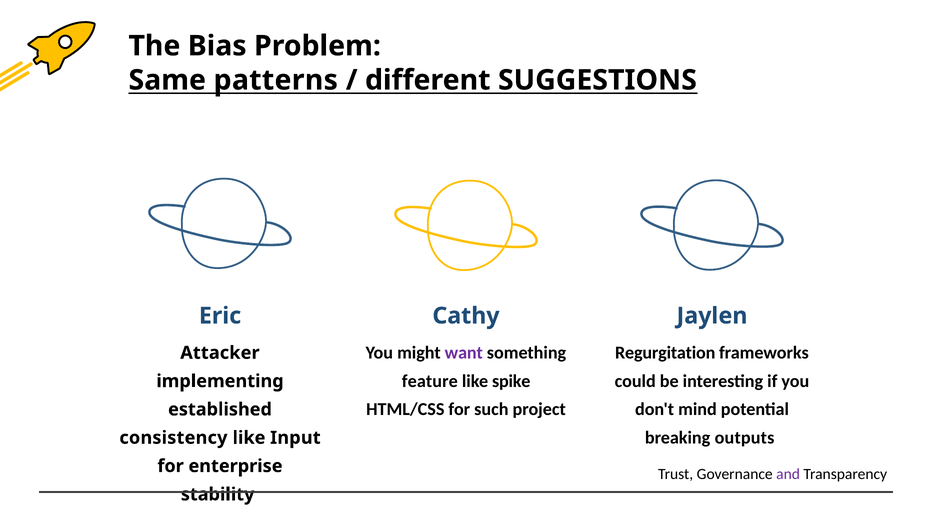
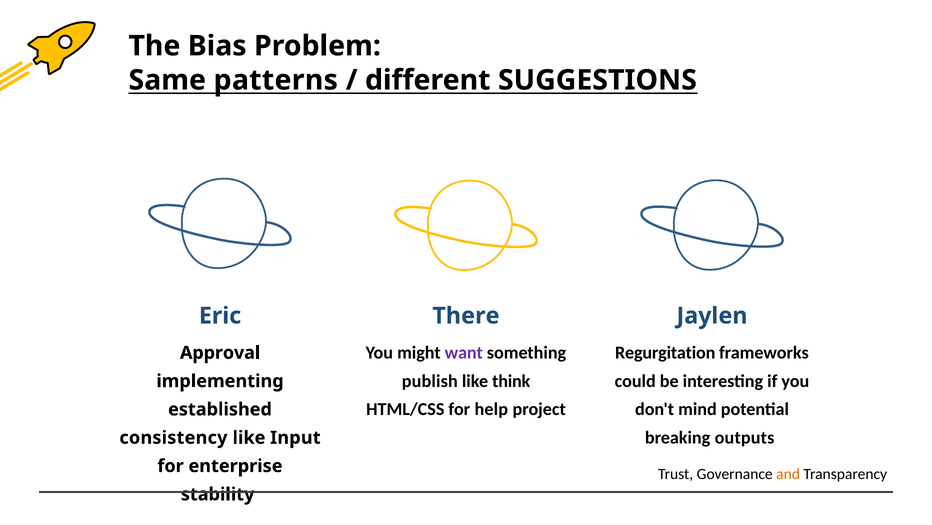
Cathy: Cathy -> There (466, 315)
Attacker: Attacker -> Approval (220, 352)
feature: feature -> publish (430, 381)
spike: spike -> think (511, 381)
such: such -> help (491, 409)
and colour: purple -> orange (788, 474)
